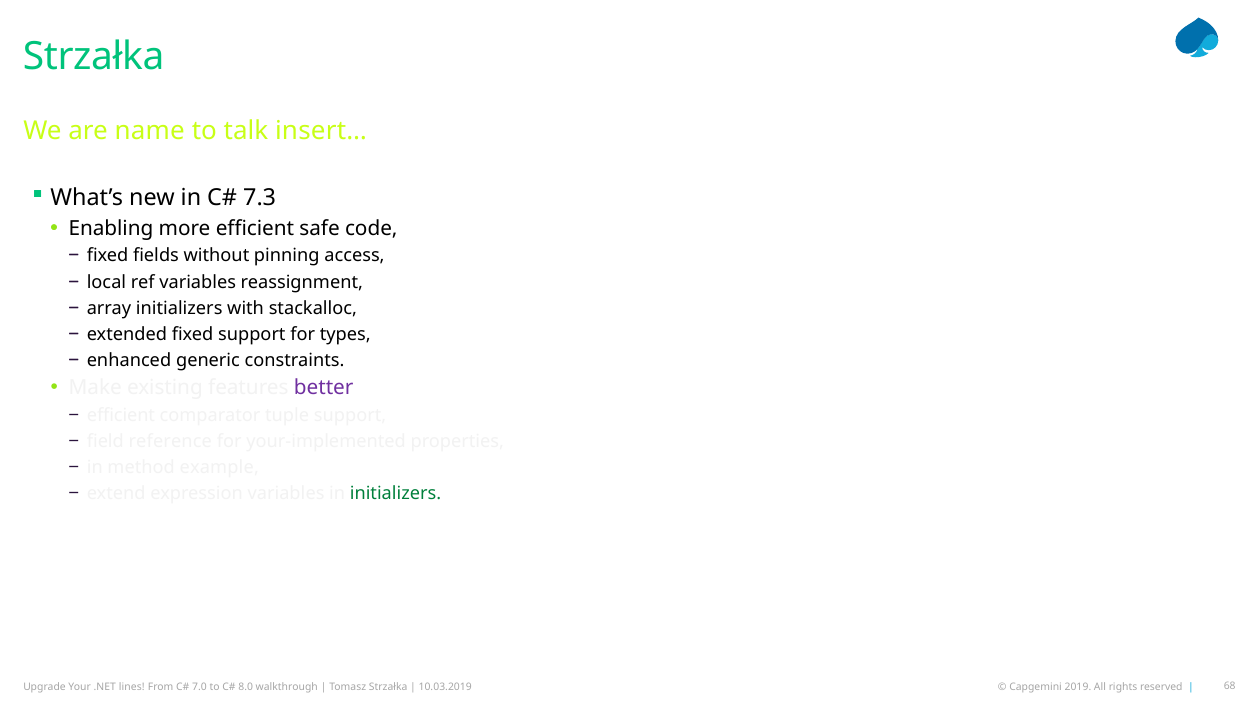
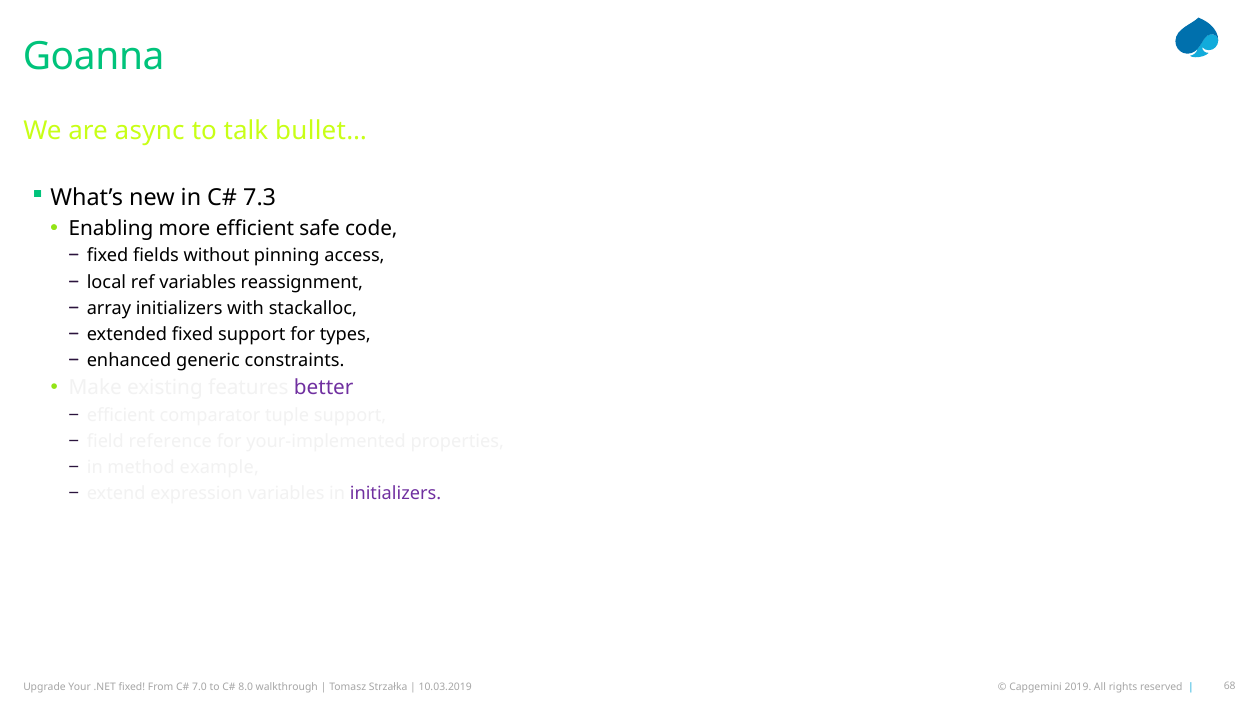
Strzałka: Strzałka -> Goanna (94, 56)
name: name -> async (150, 131)
insert…: insert… -> bullet… (321, 131)
initializers colour: green -> purple (396, 494)
lines: lines -> fixed (132, 687)
